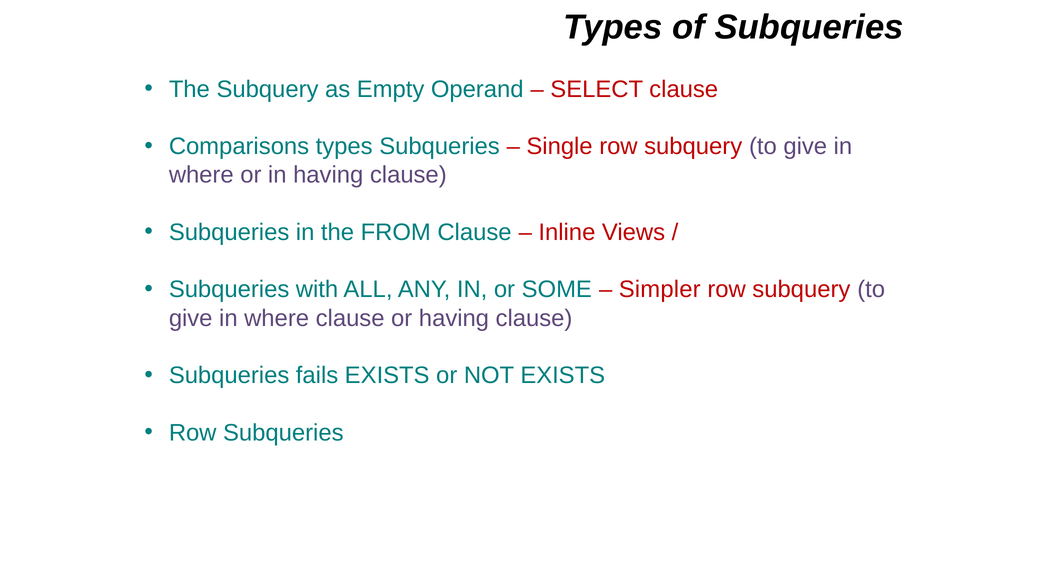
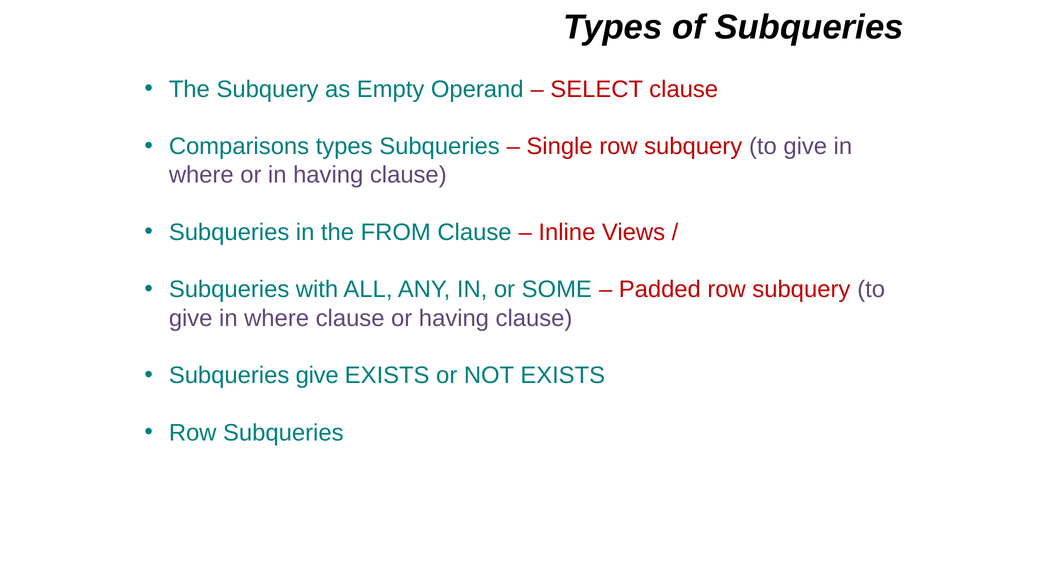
Simpler: Simpler -> Padded (660, 290)
Subqueries fails: fails -> give (317, 376)
